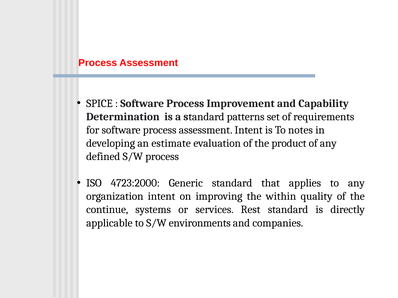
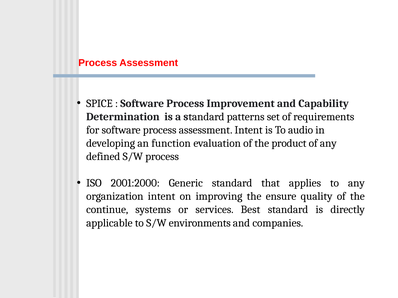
notes: notes -> audio (301, 130)
estimate: estimate -> function (171, 144)
4723:2000: 4723:2000 -> 2001:2000 (135, 183)
within: within -> ensure (281, 197)
Rest: Rest -> Best (250, 210)
